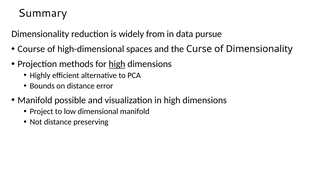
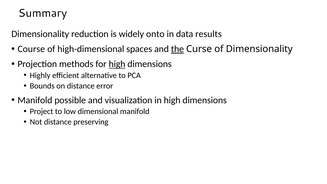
from: from -> onto (155, 34)
pursue: pursue -> results (208, 34)
the underline: none -> present (177, 49)
